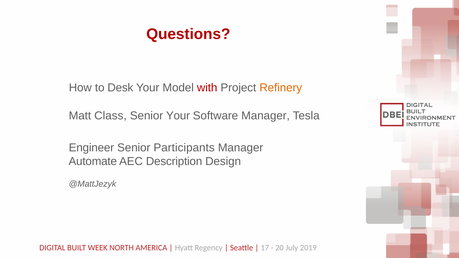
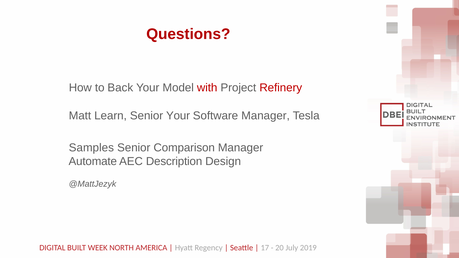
Desk: Desk -> Back (120, 88)
Refinery colour: orange -> red (281, 88)
Class: Class -> Learn (111, 116)
Engineer: Engineer -> Samples (91, 148)
Participants: Participants -> Comparison (184, 148)
